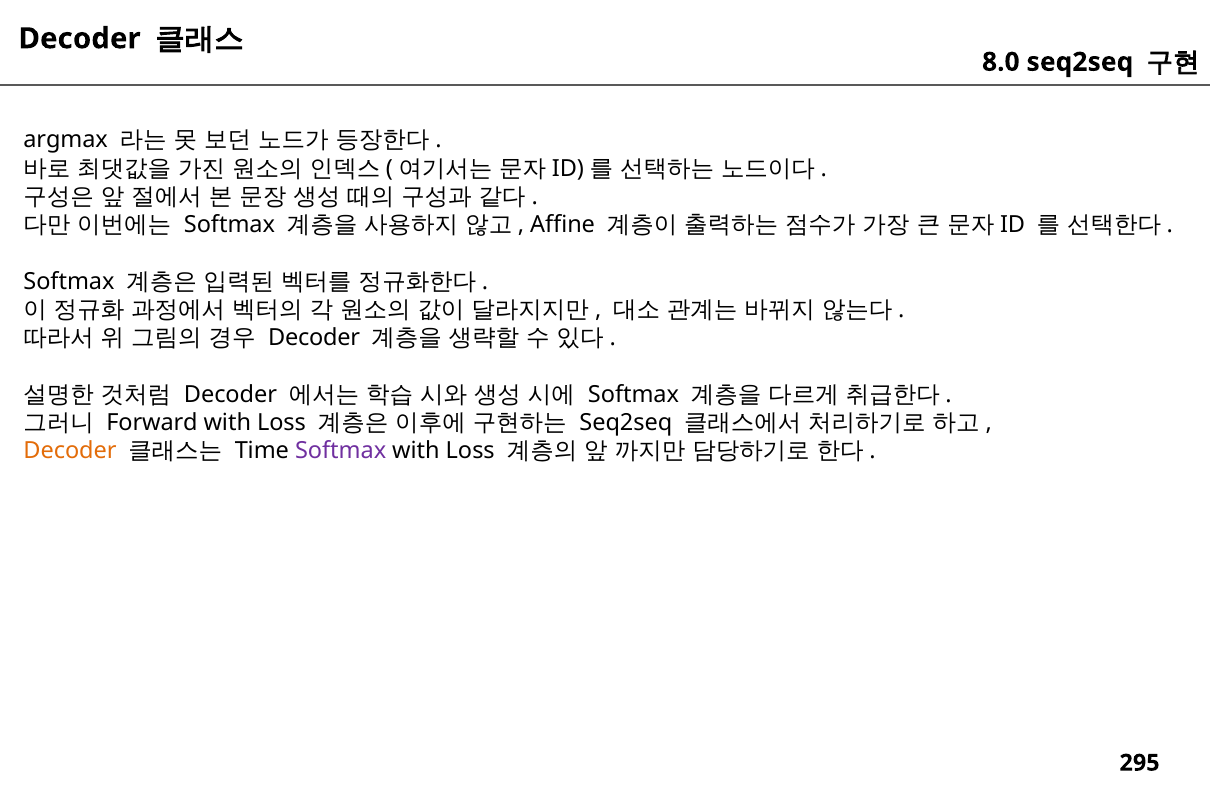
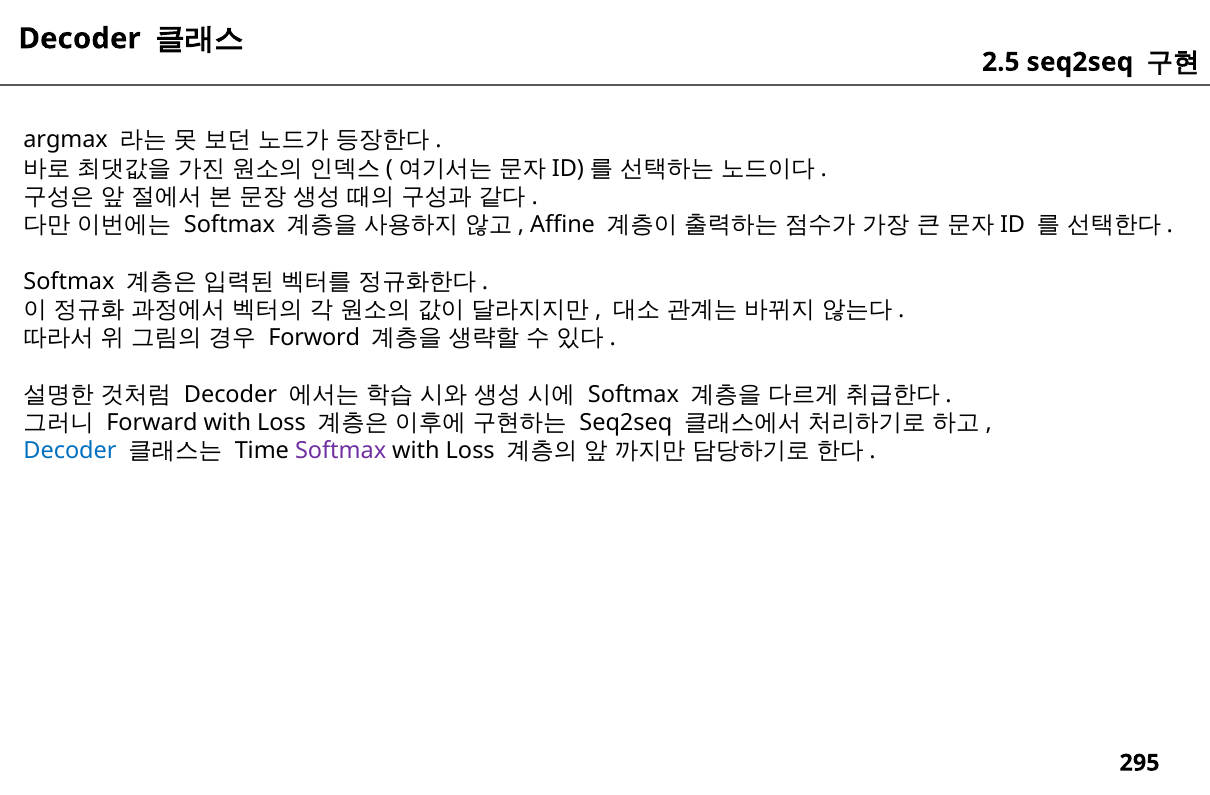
8.0: 8.0 -> 2.5 (1001, 62)
Decoder: Decoder -> Forword (314, 338)
Decoder colour: orange -> blue (70, 451)
